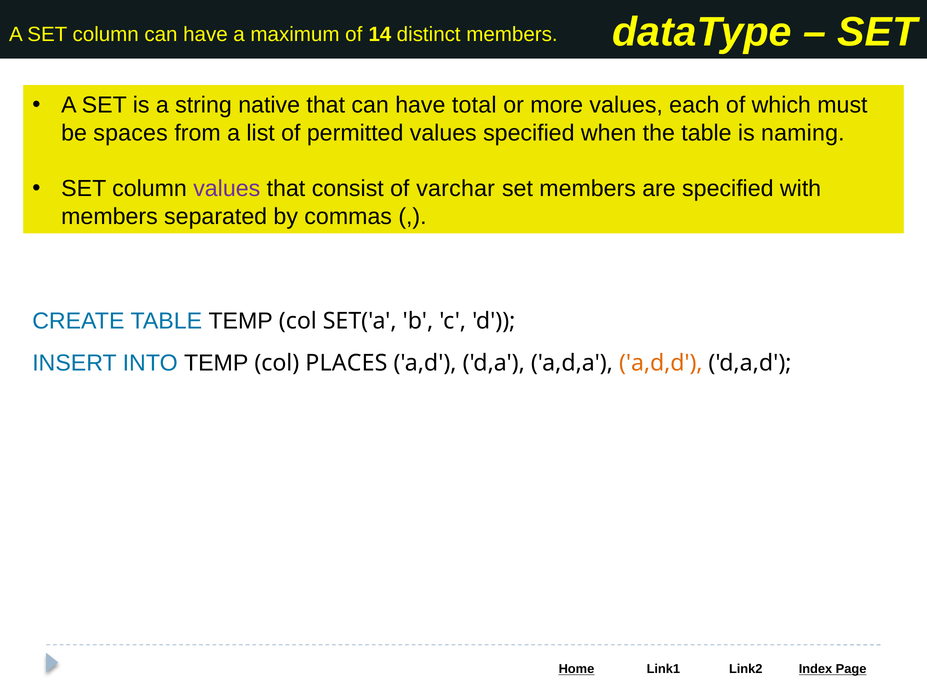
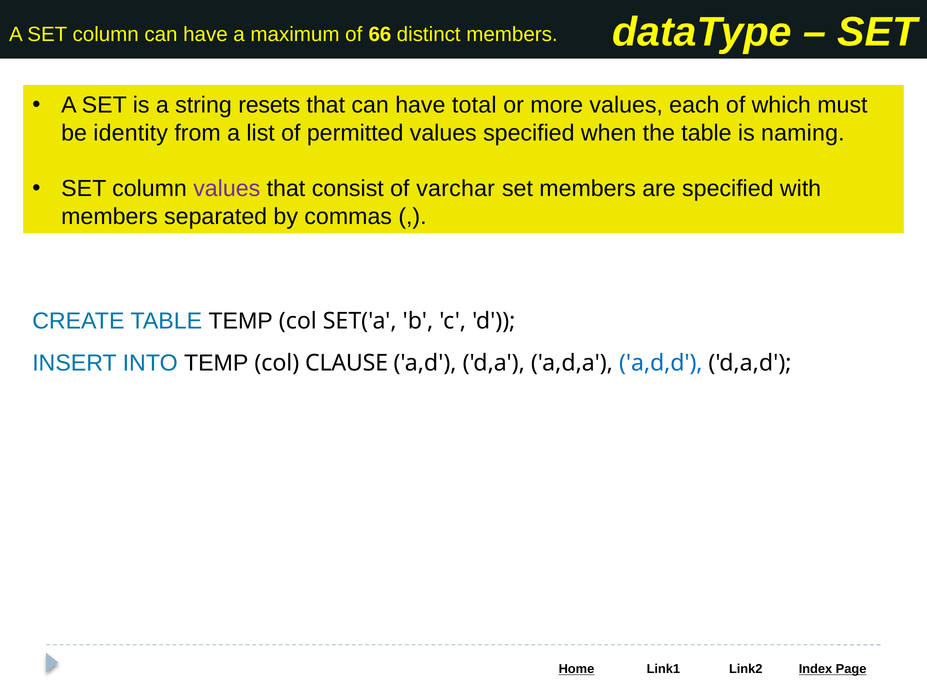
14: 14 -> 66 (380, 34)
native: native -> resets (269, 105)
spaces: spaces -> identity (131, 133)
PLACES: PLACES -> CLAUSE (347, 362)
a,d,d colour: orange -> blue (661, 362)
